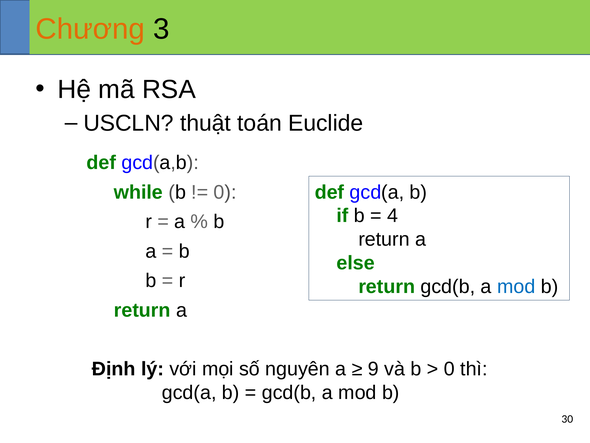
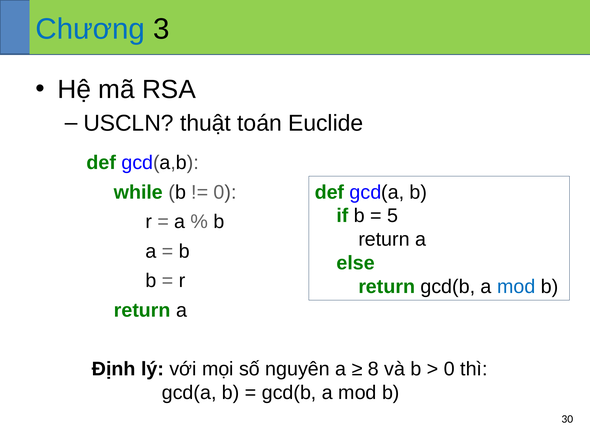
Chương colour: orange -> blue (90, 29)
4: 4 -> 5 (393, 216)
9: 9 -> 8 (373, 369)
